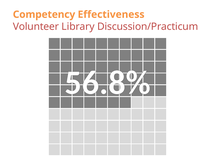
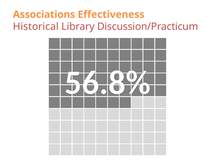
Competency: Competency -> Associations (44, 15)
Volunteer: Volunteer -> Historical (36, 27)
